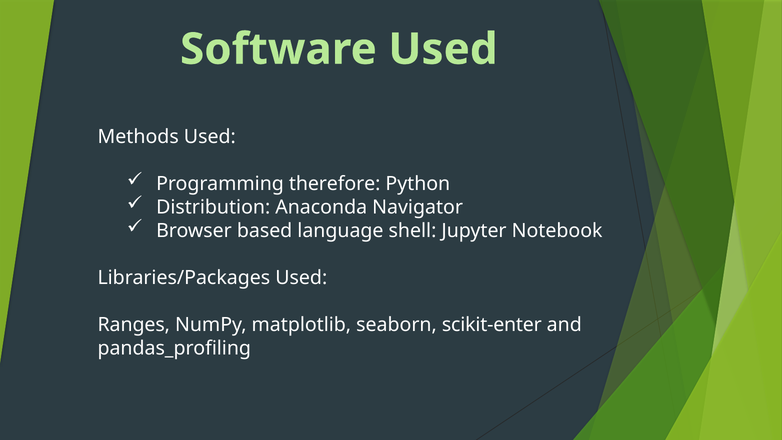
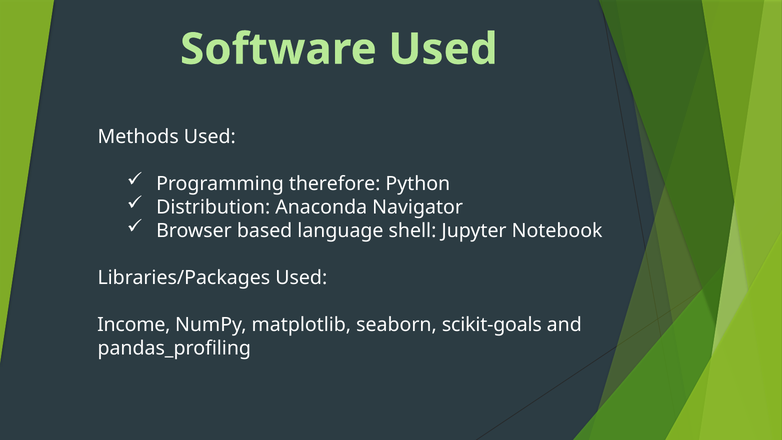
Ranges: Ranges -> Income (134, 325)
scikit-enter: scikit-enter -> scikit-goals (492, 325)
